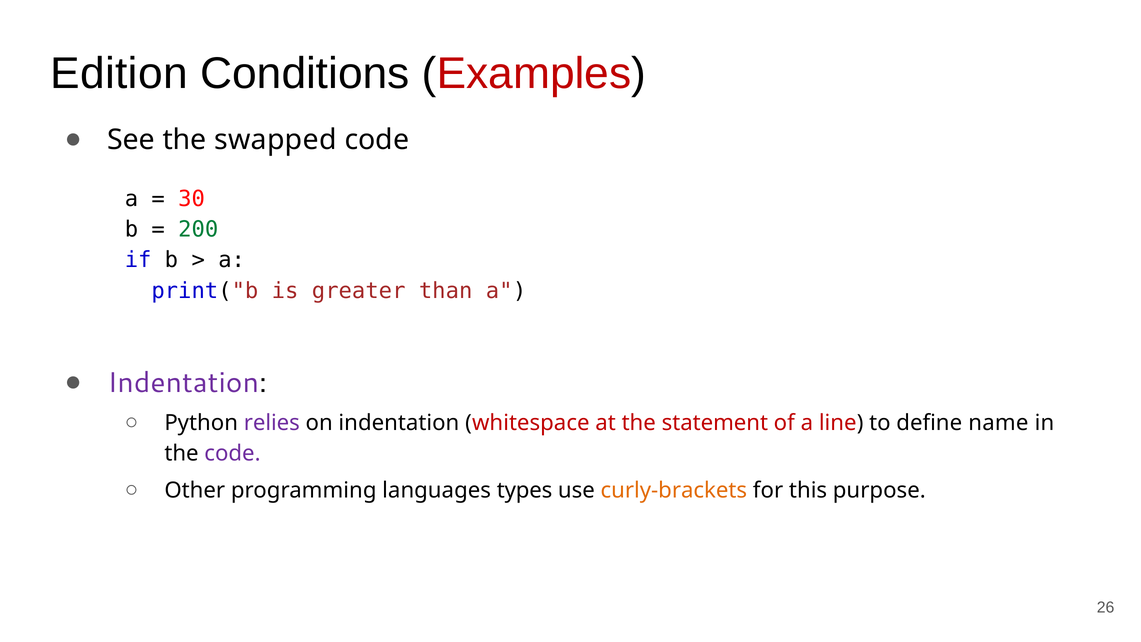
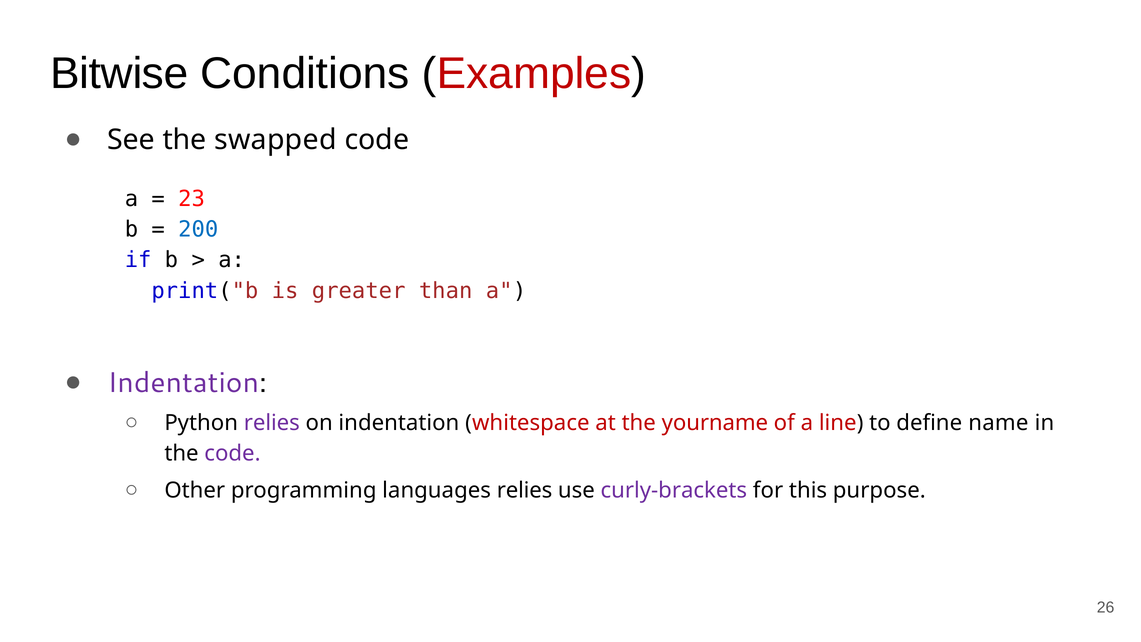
Edition: Edition -> Bitwise (119, 74)
30: 30 -> 23 (192, 199)
200 colour: green -> blue (198, 229)
statement: statement -> yourname (715, 423)
languages types: types -> relies (525, 490)
curly-brackets colour: orange -> purple (674, 490)
